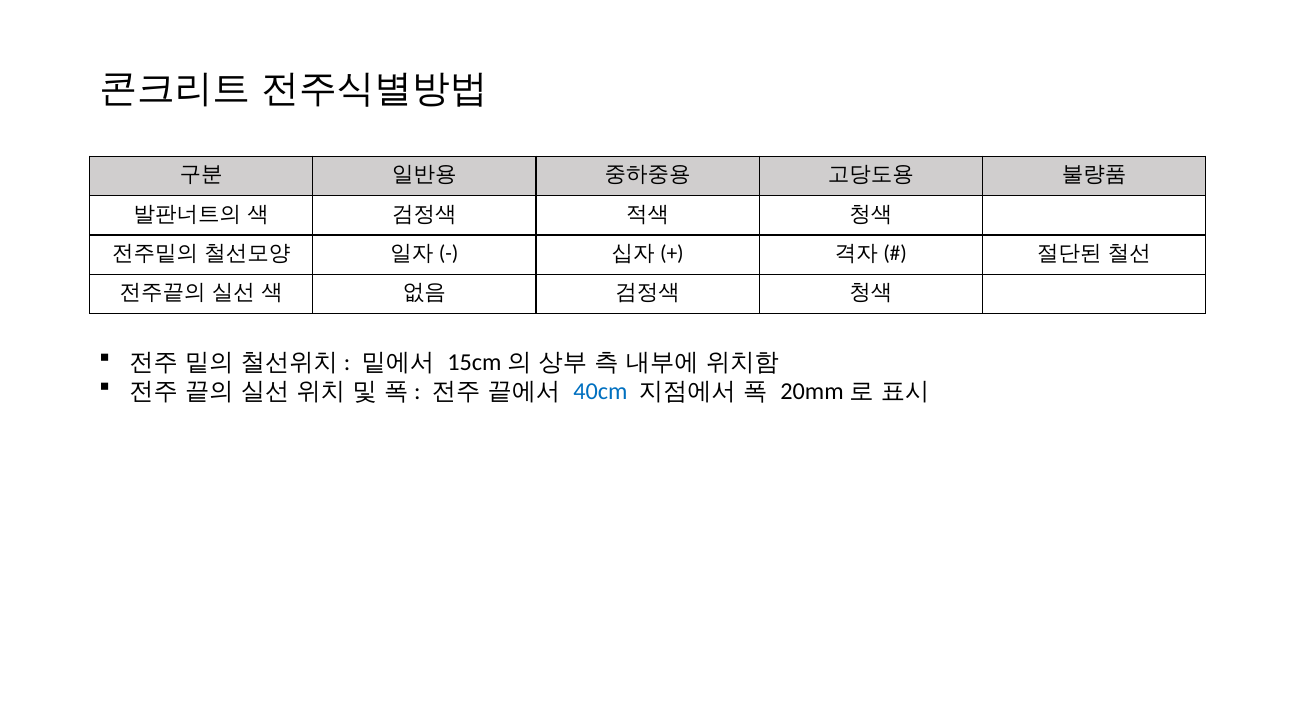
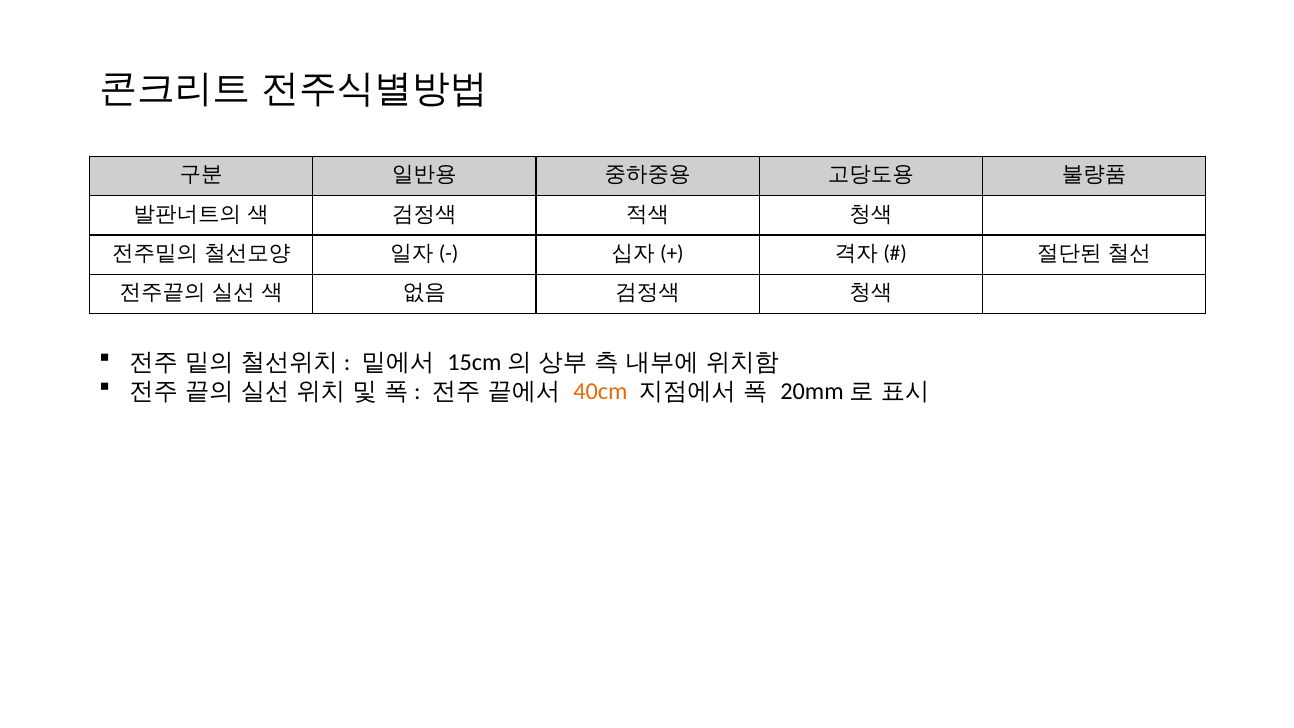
40cm colour: blue -> orange (600, 391)
